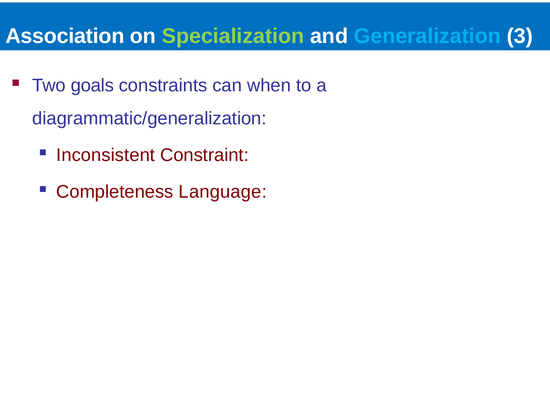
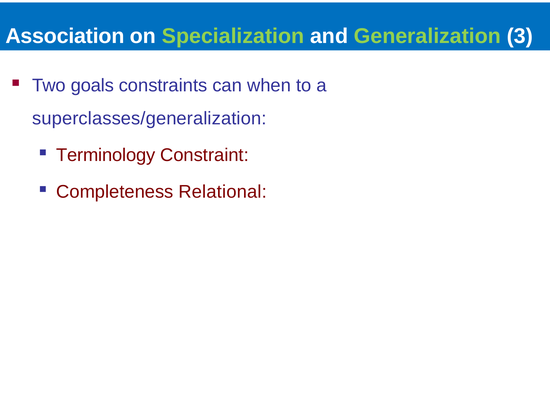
Generalization colour: light blue -> light green (427, 36)
diagrammatic/generalization: diagrammatic/generalization -> superclasses/generalization (149, 119)
Inconsistent: Inconsistent -> Terminology (106, 155)
Language: Language -> Relational (223, 192)
